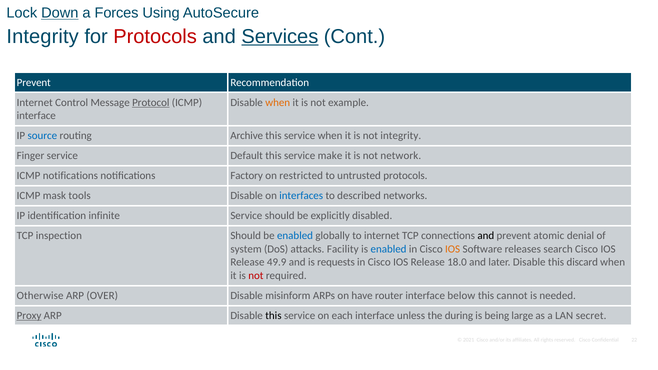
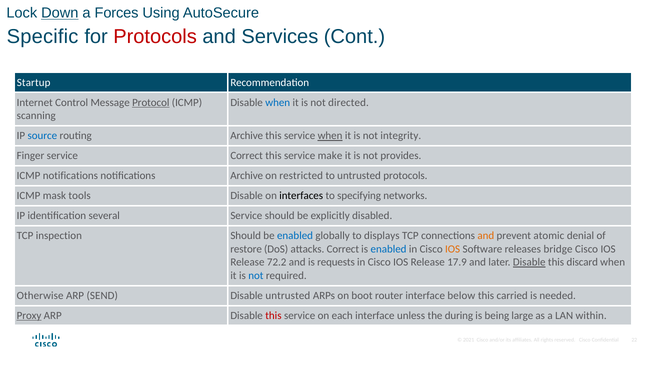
Integrity: Integrity -> Specific (43, 36)
Services underline: present -> none (280, 36)
Prevent: Prevent -> Startup (34, 83)
when colour: orange -> blue (278, 103)
example: example -> directed (348, 103)
interface: interface -> scanning (36, 116)
when underline: none -> present (330, 136)
service Default: Default -> Correct (247, 156)
network: network -> provides (401, 156)
notifications Factory: Factory -> Archive (247, 176)
interfaces colour: blue -> black (301, 196)
described: described -> specifying (359, 196)
infinite: infinite -> several (104, 216)
to internet: internet -> displays (382, 236)
and colour: black -> orange (486, 236)
system: system -> restore (246, 249)
attacks Facility: Facility -> Correct (343, 249)
search: search -> bridge (558, 249)
49.9: 49.9 -> 72.2 (277, 262)
18.0: 18.0 -> 17.9 (457, 262)
Disable underline: none -> present (529, 262)
not colour: red -> blue (256, 276)
OVER: OVER -> SEND (102, 296)
Disable misinform: misinform -> untrusted (288, 296)
have: have -> boot (362, 296)
cannot: cannot -> carried (512, 296)
this colour: black -> red (273, 316)
secret: secret -> within (591, 316)
